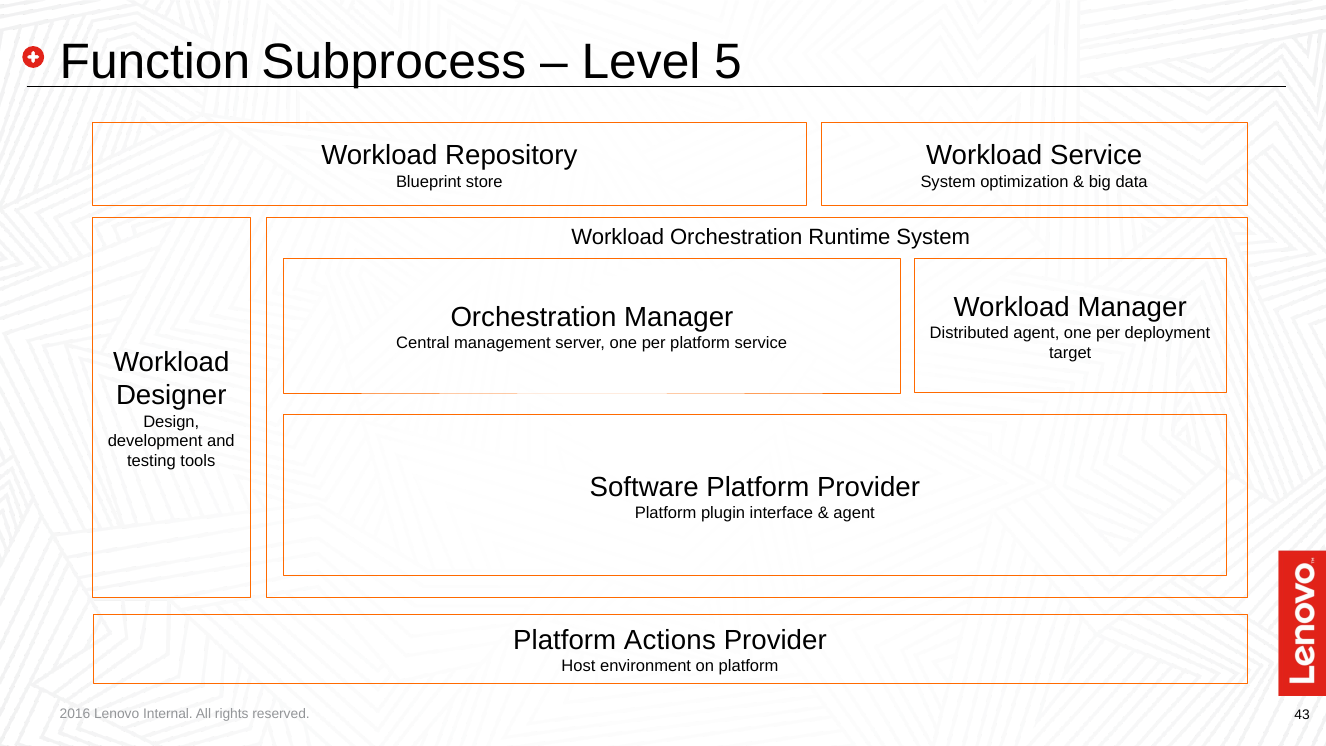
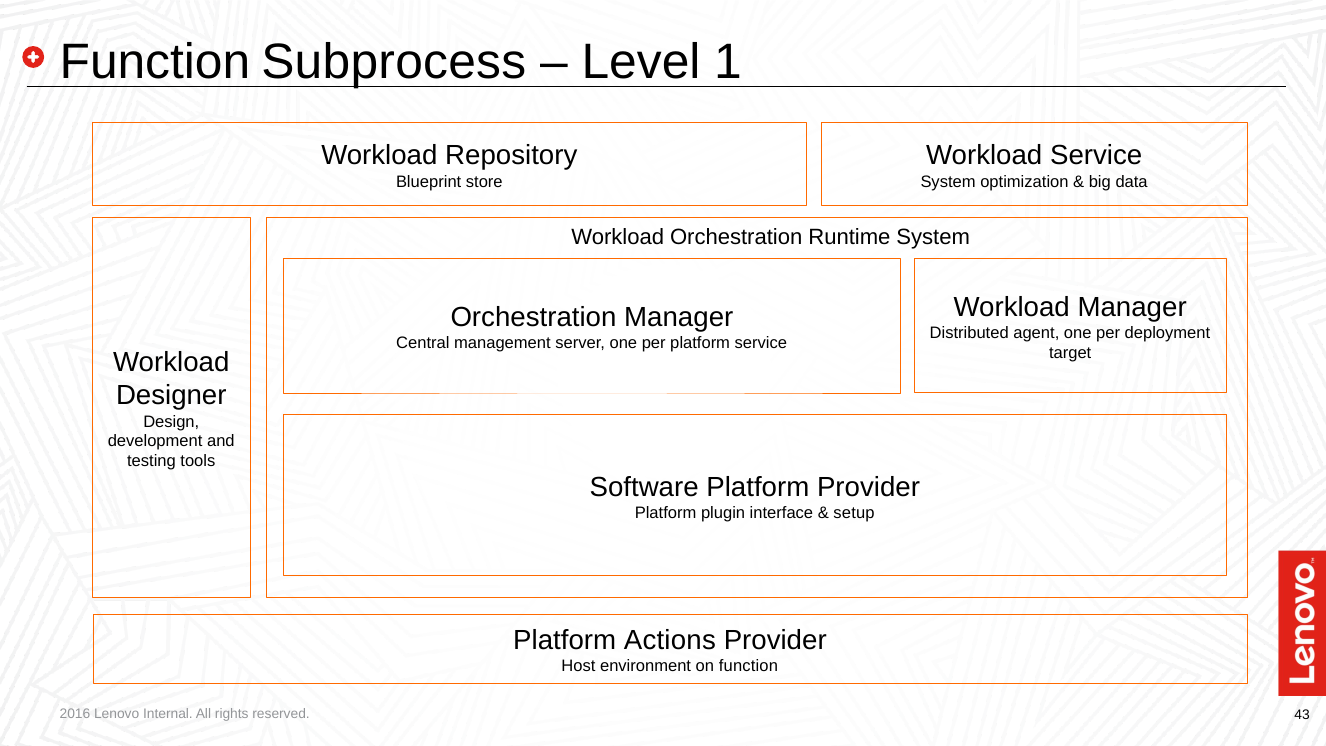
5: 5 -> 1 (728, 62)
agent: agent -> setup (854, 513)
on platform: platform -> function (749, 666)
